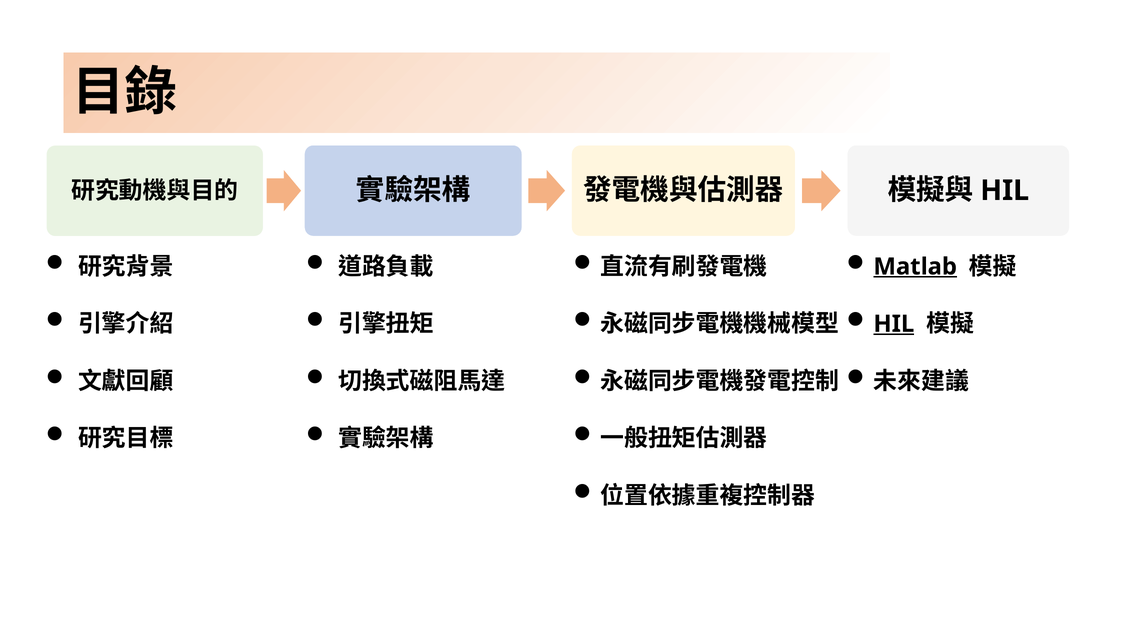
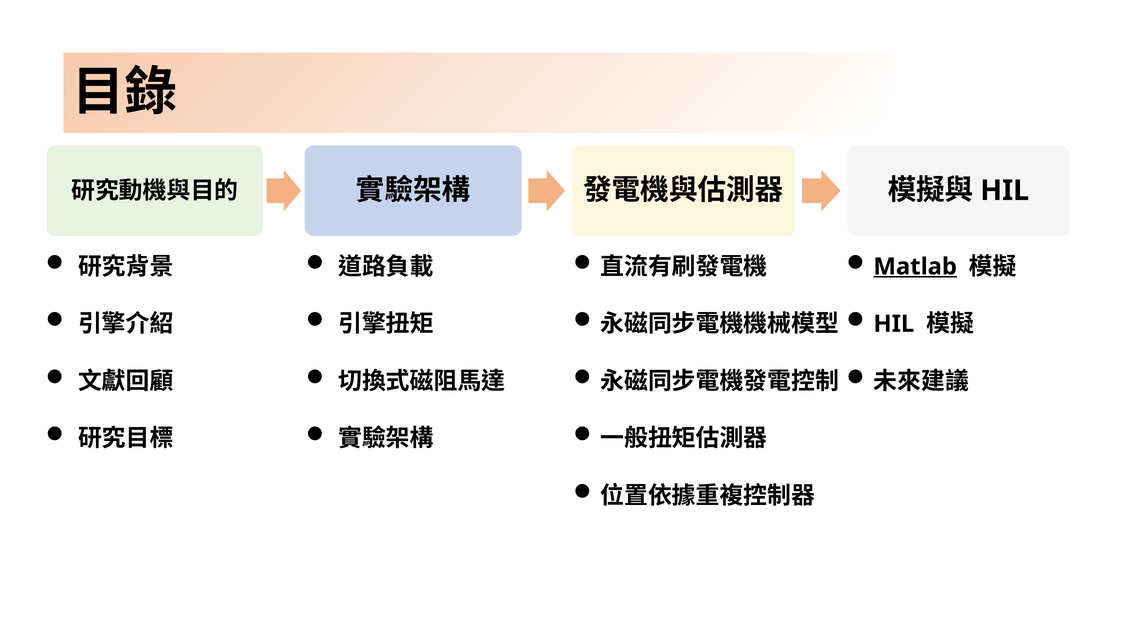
HIL underline: present -> none (894, 324)
